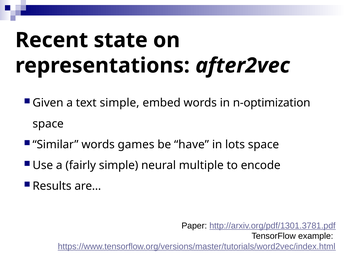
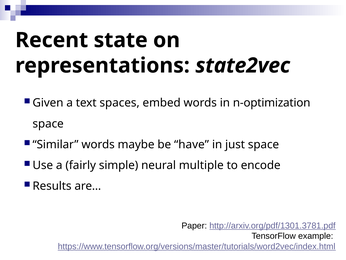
after2vec: after2vec -> state2vec (243, 65)
text simple: simple -> spaces (120, 103)
games: games -> maybe (136, 144)
lots: lots -> just (235, 144)
